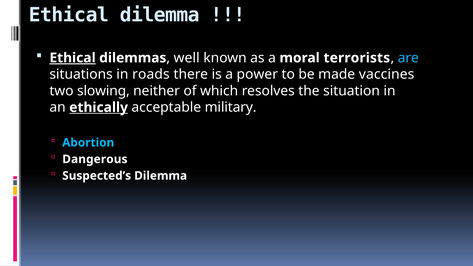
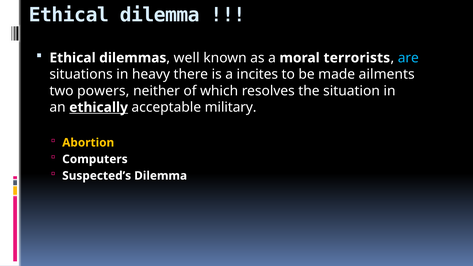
Ethical underline: present -> none (73, 58)
roads: roads -> heavy (151, 74)
power: power -> incites (257, 74)
vaccines: vaccines -> ailments (387, 74)
slowing: slowing -> powers (103, 91)
Abortion colour: light blue -> yellow (88, 143)
Dangerous: Dangerous -> Computers (95, 159)
